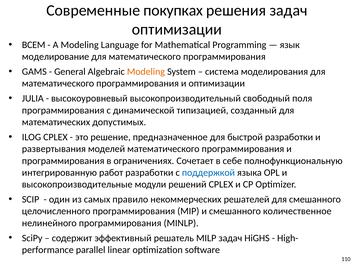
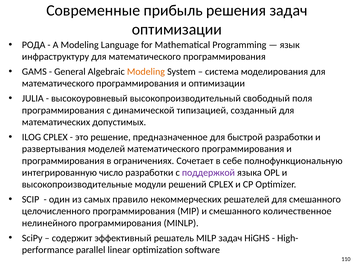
покупках: покупках -> прибыль (173, 10)
ВСЕМ: ВСЕМ -> РОДА (34, 45)
моделирование: моделирование -> инфраструктуру (55, 57)
работ: работ -> число (111, 172)
поддержкой colour: blue -> purple (208, 172)
